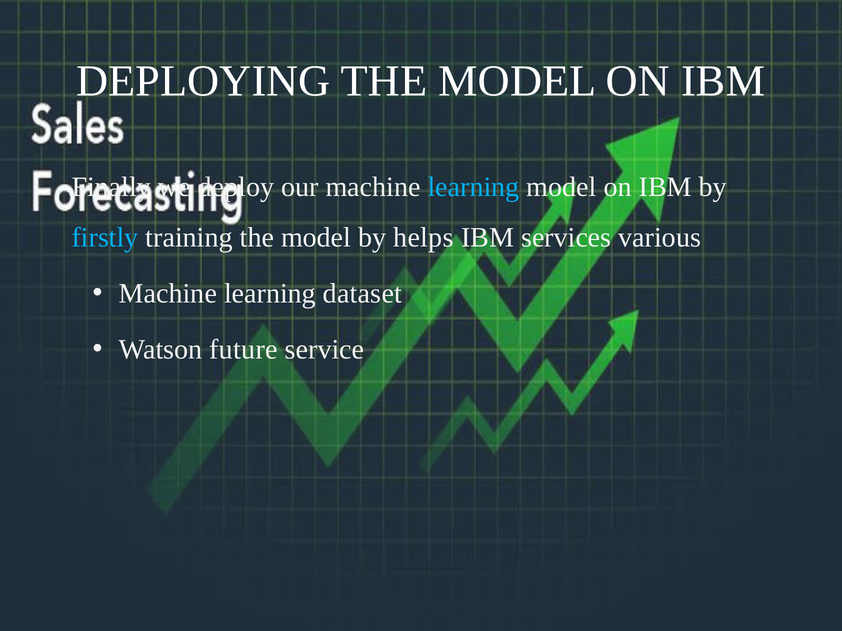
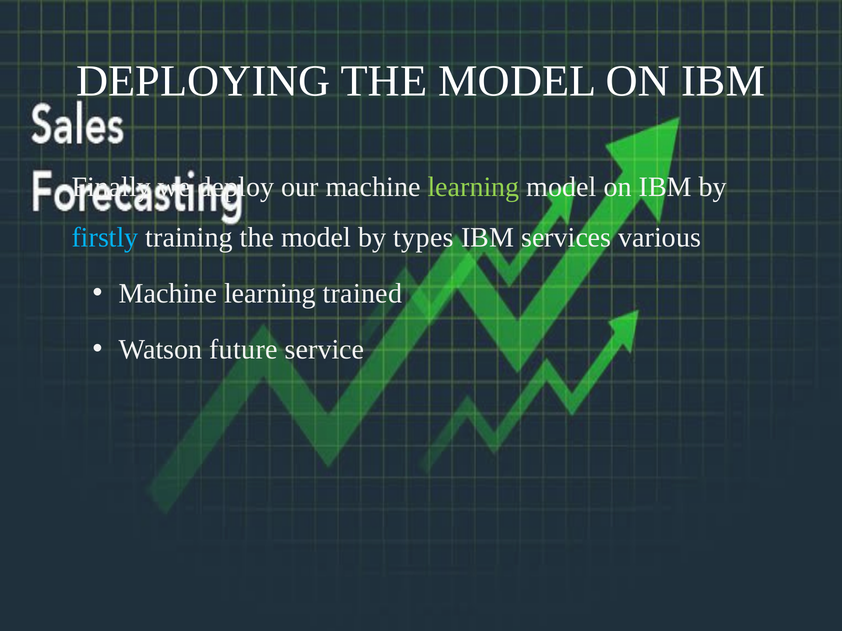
learning colour: light blue -> light green (473, 187)
helps: helps -> types (424, 238)
dataset: dataset -> trained (362, 294)
